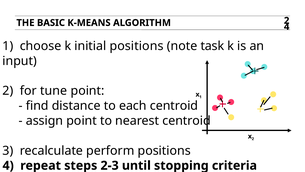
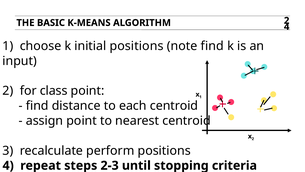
note task: task -> find (212, 46)
tune: tune -> class (54, 90)
